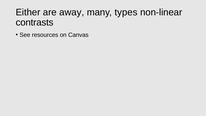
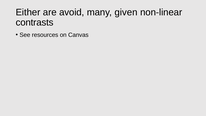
away: away -> avoid (72, 12)
types: types -> given (126, 12)
